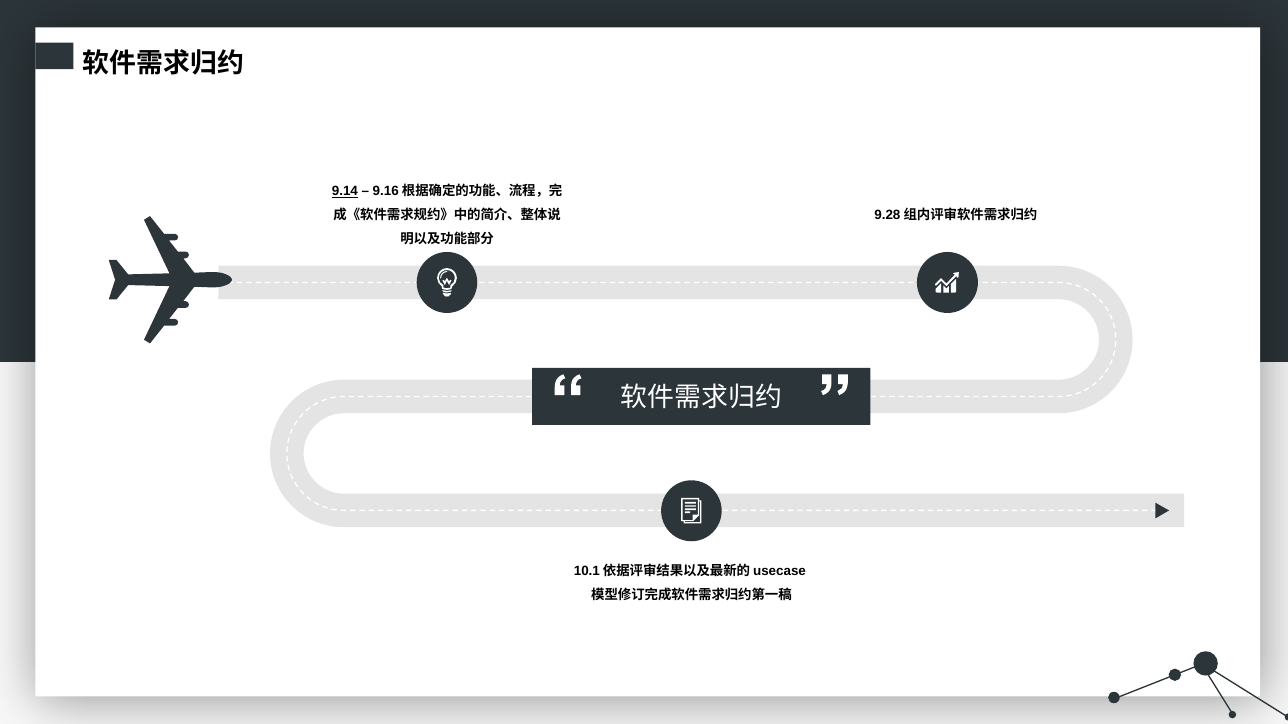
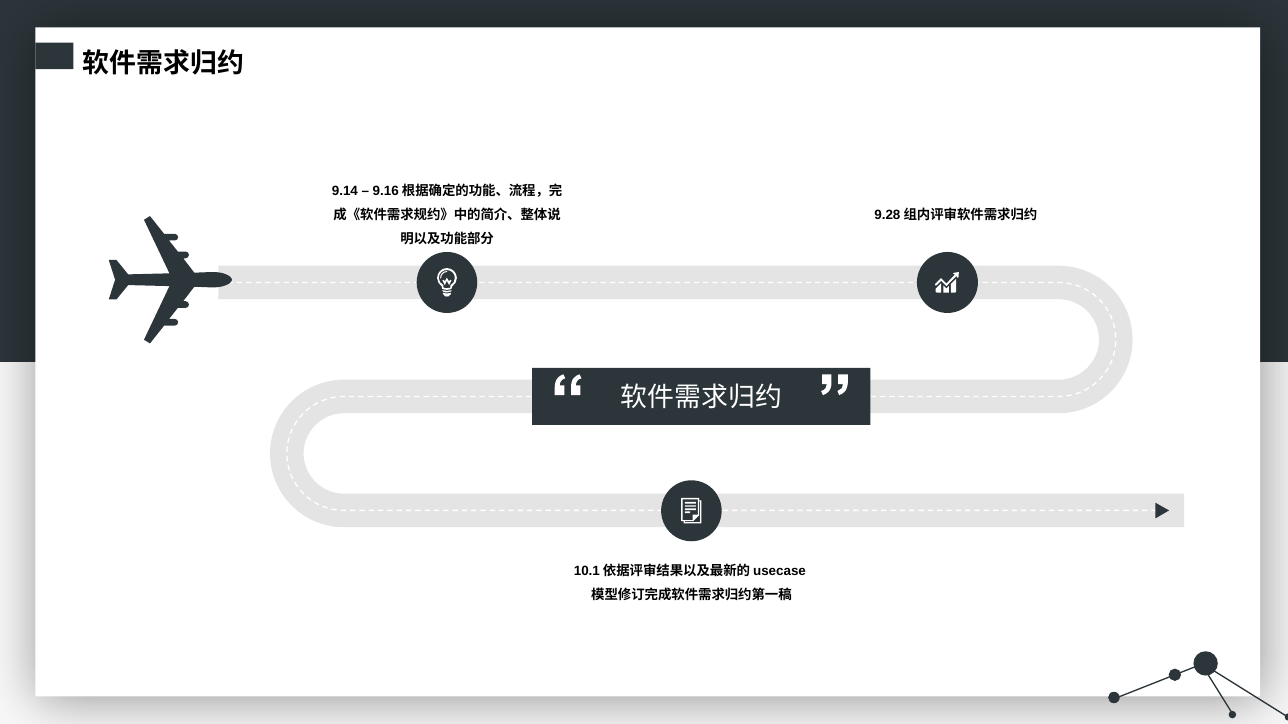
9.14 underline: present -> none (345, 191)
